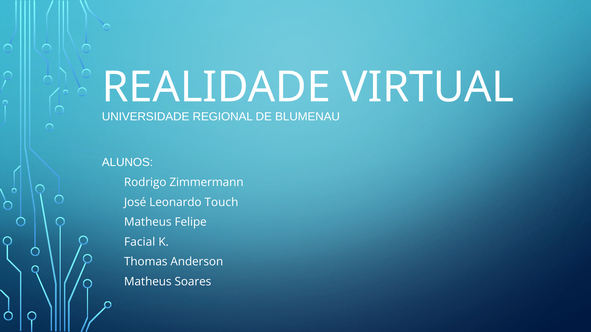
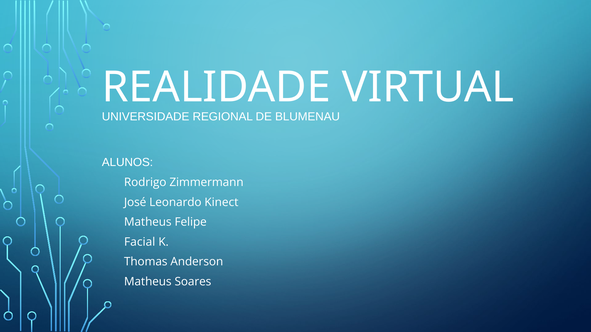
Touch: Touch -> Kinect (221, 202)
